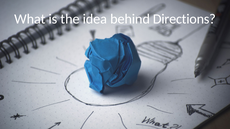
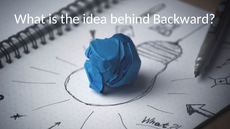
Directions: Directions -> Backward (184, 19)
